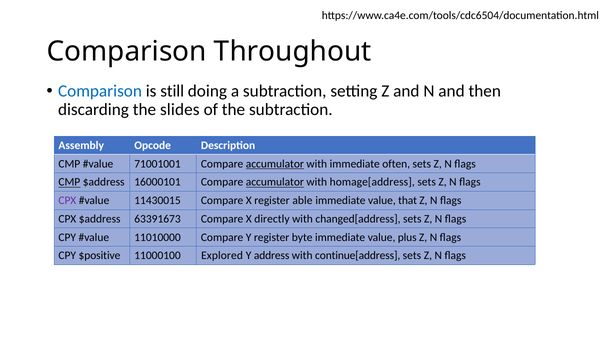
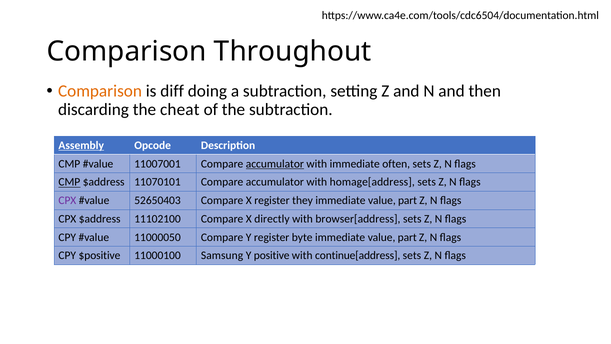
Comparison colour: blue -> orange (100, 91)
still: still -> diff (172, 91)
slides: slides -> cheat (180, 110)
Assembly underline: none -> present (81, 145)
71001001: 71001001 -> 11007001 (158, 164)
16000101: 16000101 -> 11070101 (158, 182)
accumulator underline: present -> none (275, 182)
11430015: 11430015 -> 52650403 (158, 200)
able: able -> they (303, 200)
that: that -> part (408, 200)
63391673: 63391673 -> 11102100 (158, 219)
changed[address: changed[address -> browser[address (358, 219)
11010000: 11010000 -> 11000050 (158, 237)
plus: plus -> part (407, 237)
Explored: Explored -> Samsung (222, 255)
address: address -> positive (272, 255)
